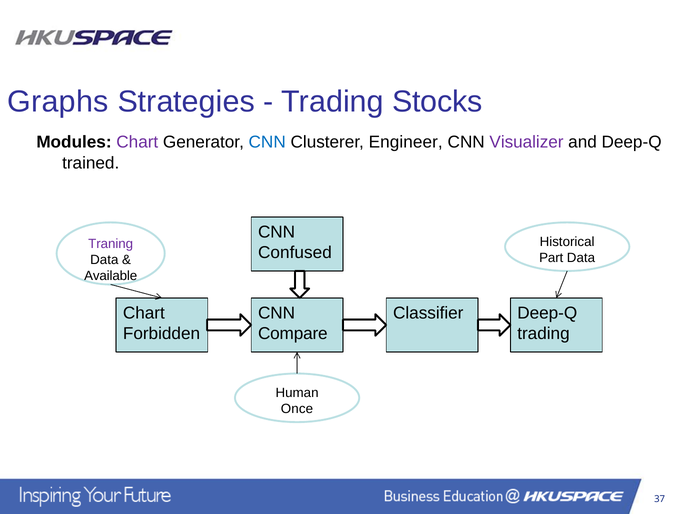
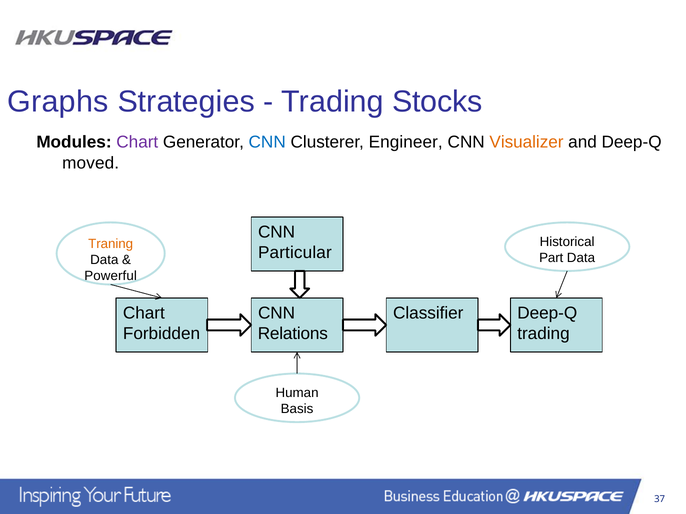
Visualizer colour: purple -> orange (527, 142)
trained: trained -> moved (91, 163)
Traning colour: purple -> orange (111, 244)
Confused: Confused -> Particular (295, 253)
Available: Available -> Powerful (111, 276)
Compare: Compare -> Relations (293, 334)
Once: Once -> Basis (297, 409)
